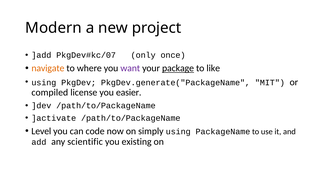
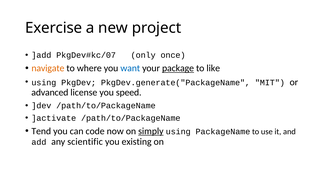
Modern: Modern -> Exercise (54, 28)
want colour: purple -> blue (130, 68)
compiled: compiled -> advanced (50, 93)
easier: easier -> speed (129, 93)
Level: Level -> Tend (41, 131)
simply underline: none -> present (151, 131)
